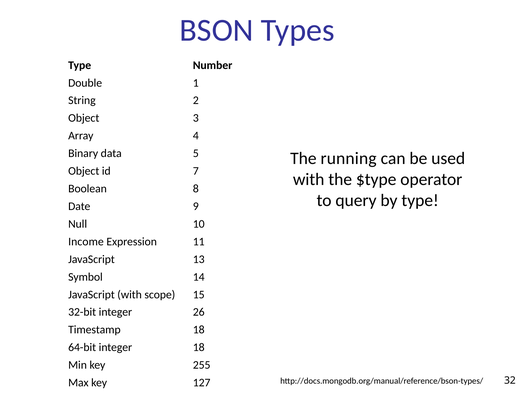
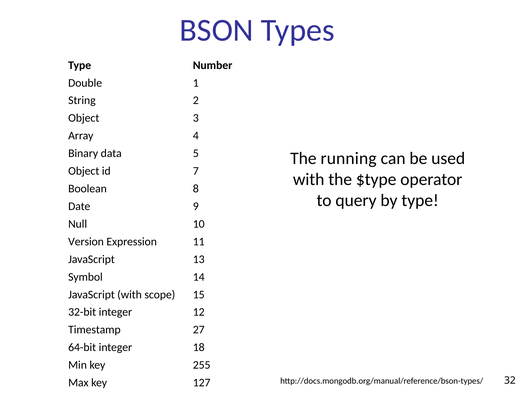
Income: Income -> Version (86, 242)
26: 26 -> 12 (199, 312)
Timestamp 18: 18 -> 27 (199, 330)
